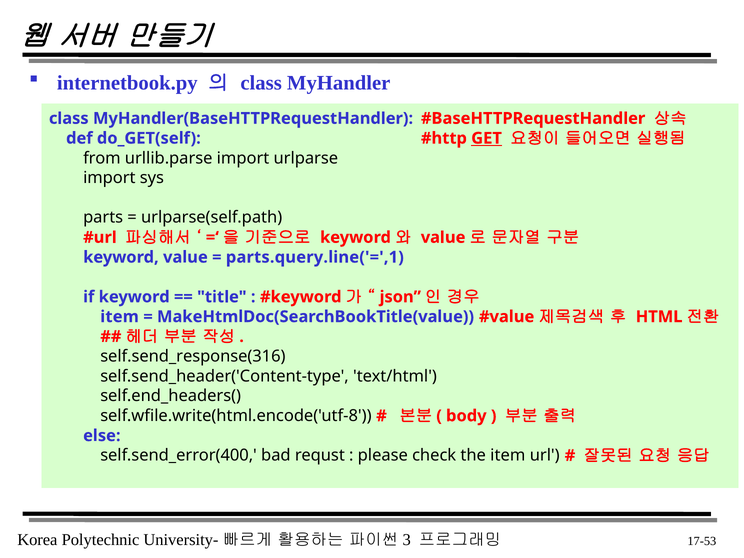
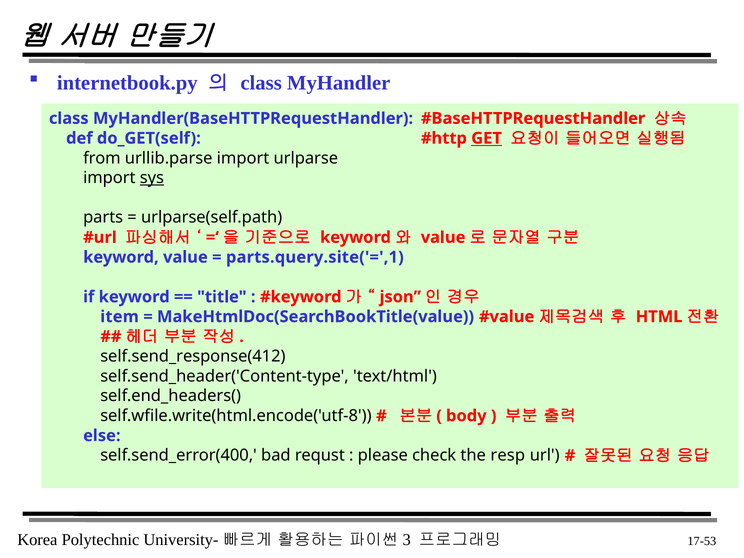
sys underline: none -> present (152, 178)
parts.query.line('=',1: parts.query.line('=',1 -> parts.query.site('=',1 (315, 257)
self.send_response(316: self.send_response(316 -> self.send_response(412 (193, 356)
the item: item -> resp (508, 456)
